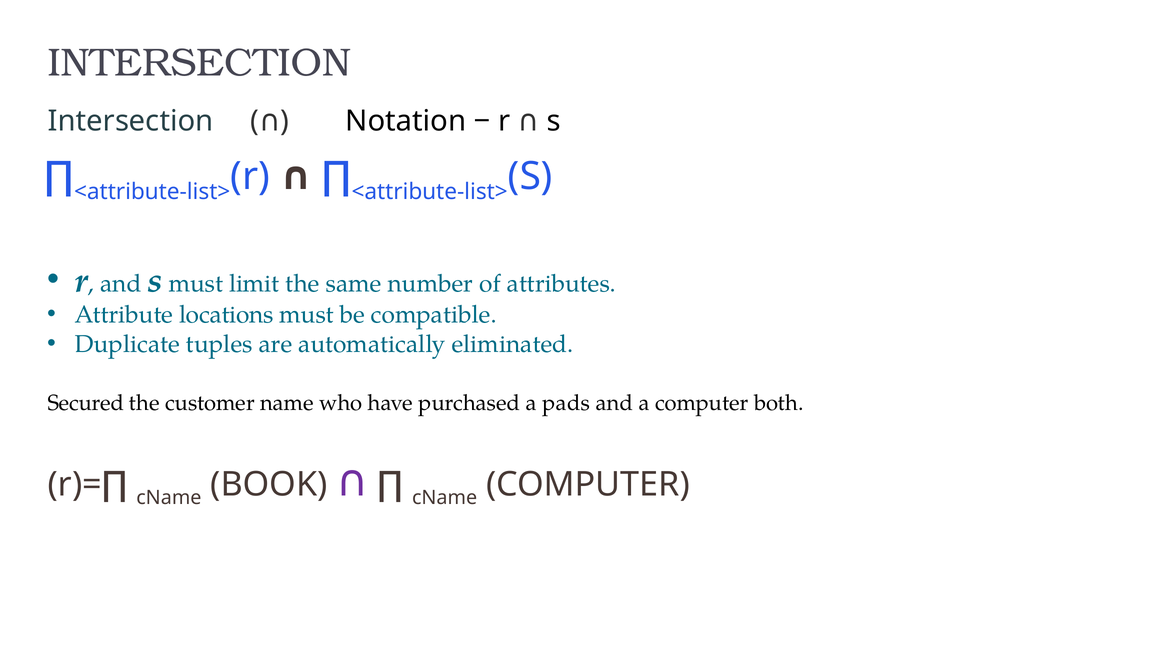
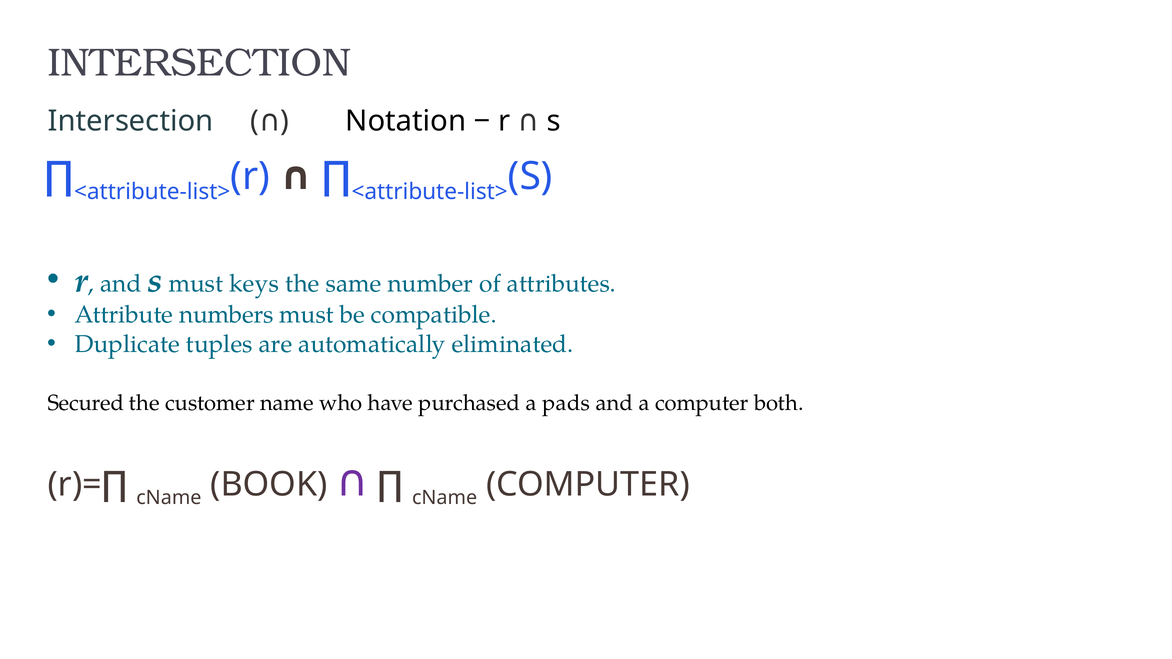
limit: limit -> keys (254, 284)
locations: locations -> numbers (226, 315)
